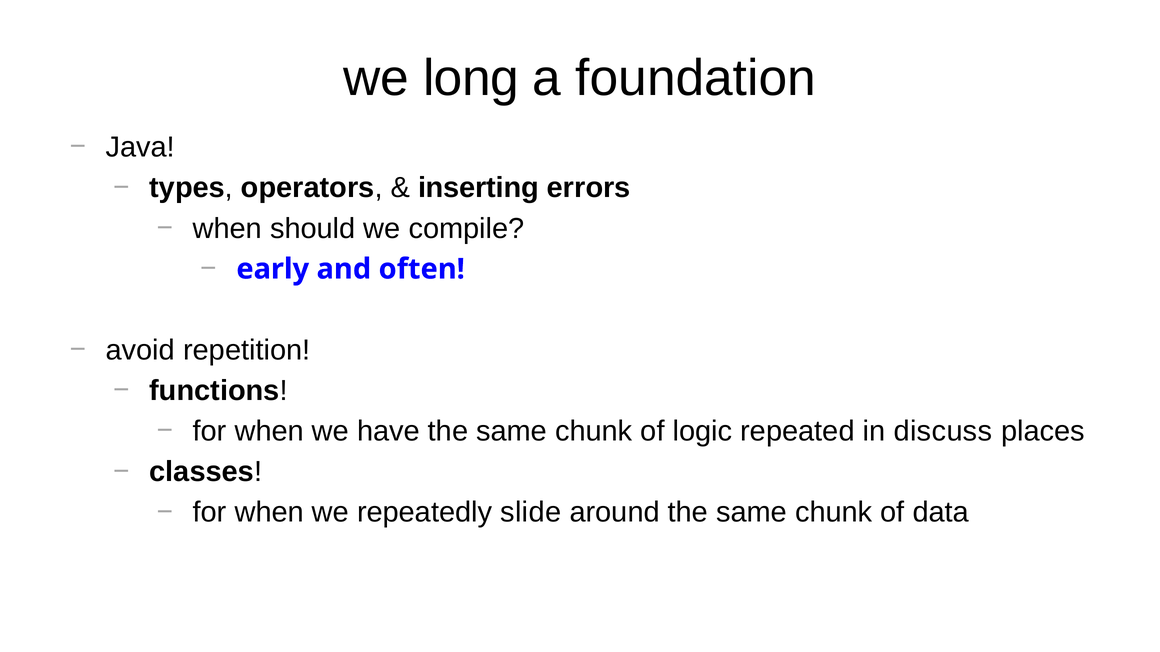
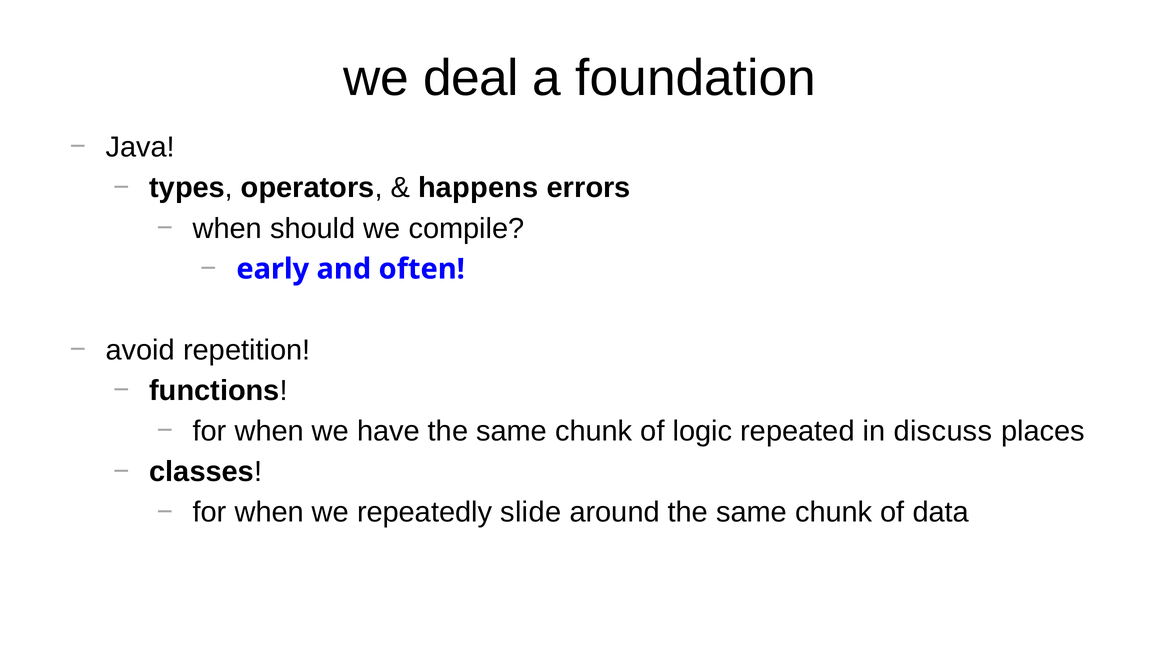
long: long -> deal (471, 78)
inserting: inserting -> happens (478, 188)
